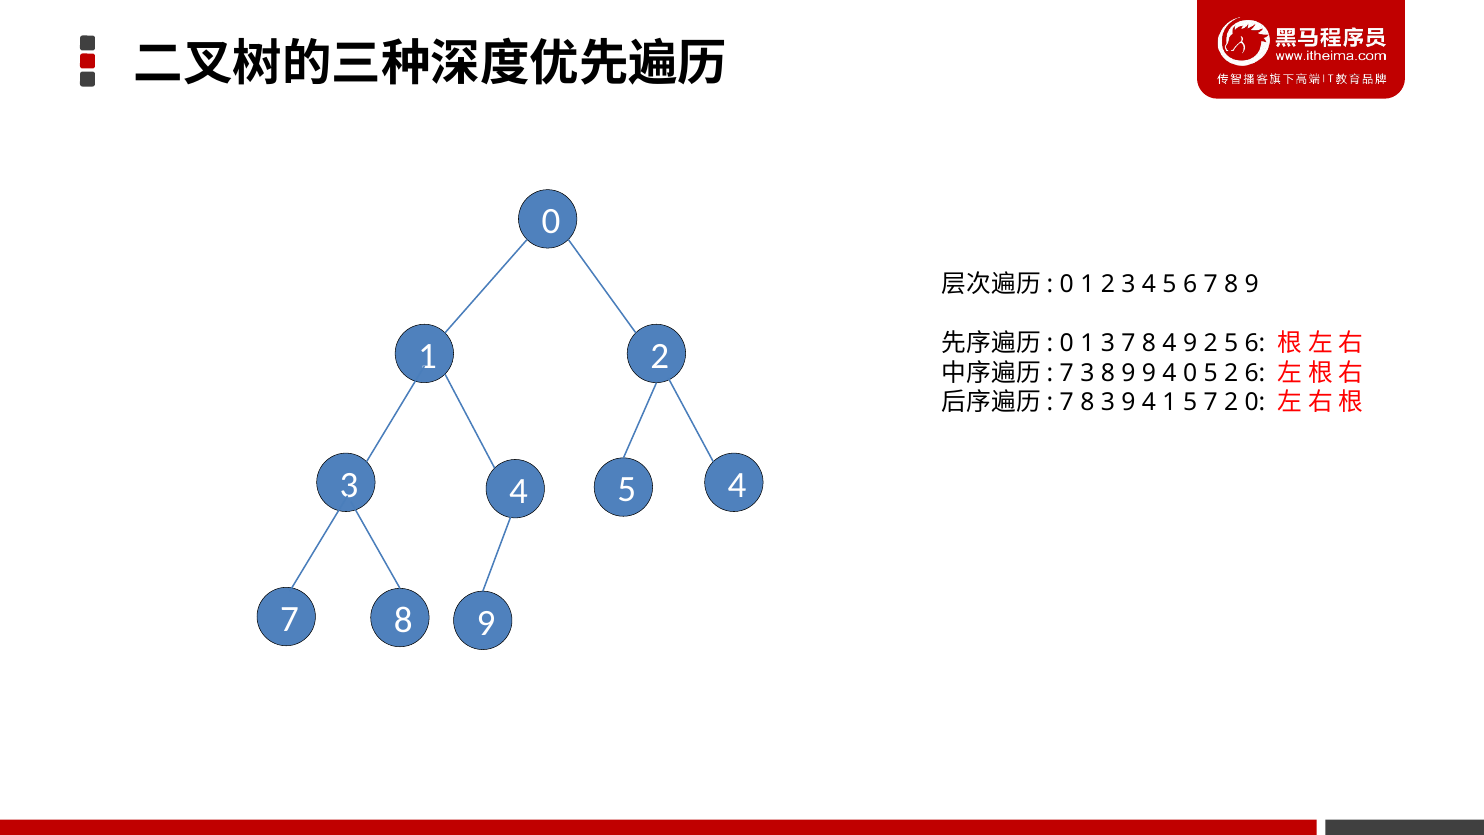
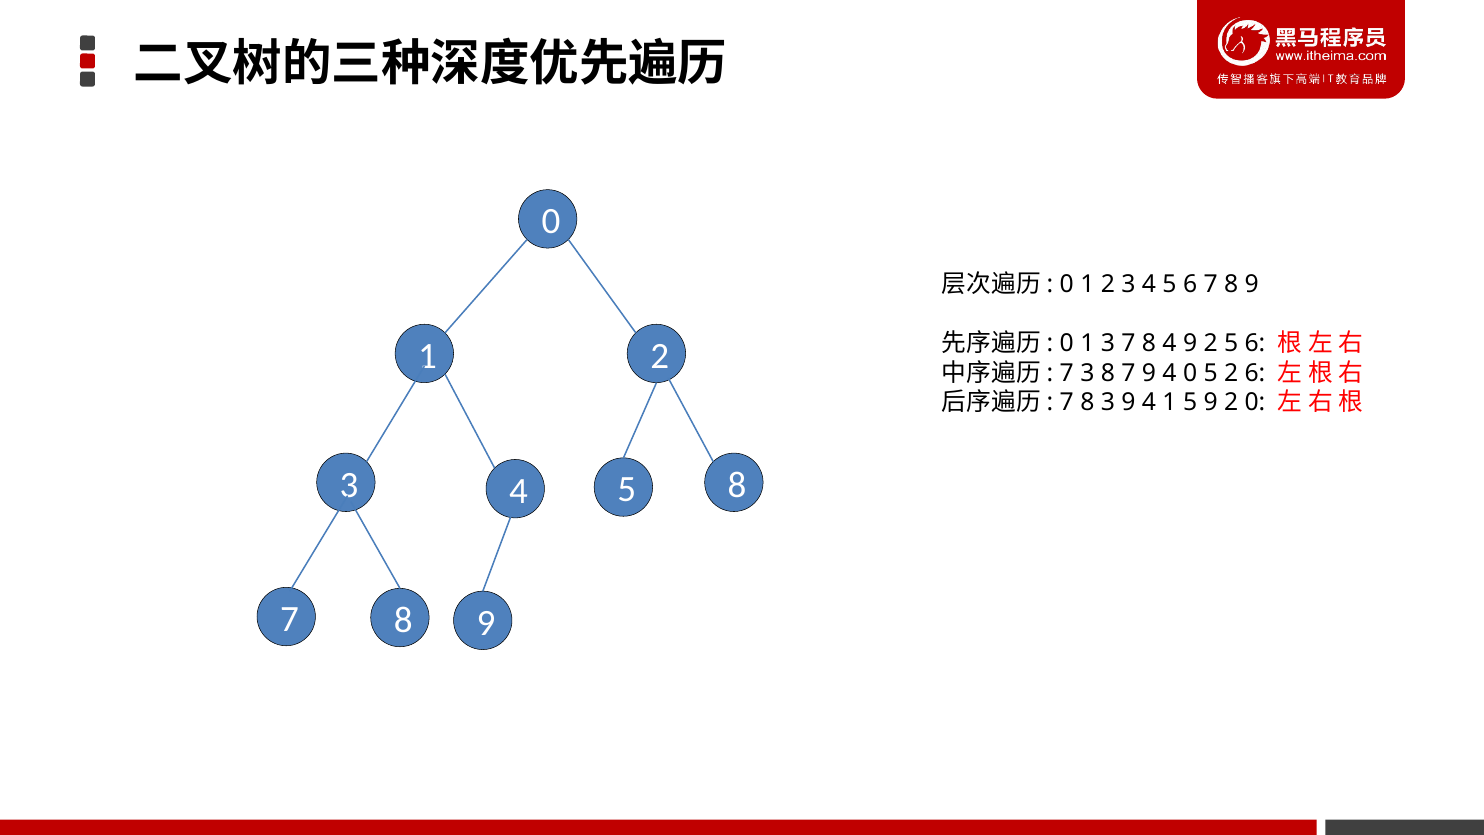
3 8 9: 9 -> 7 (1128, 373)
5 7: 7 -> 9 (1211, 403)
5 4: 4 -> 8 (737, 485)
